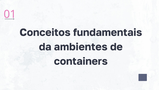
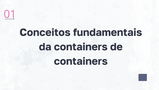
da ambientes: ambientes -> containers (81, 47)
